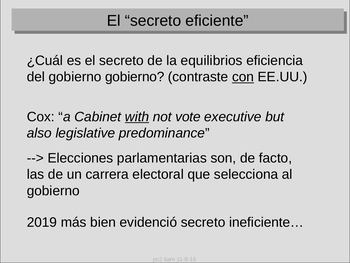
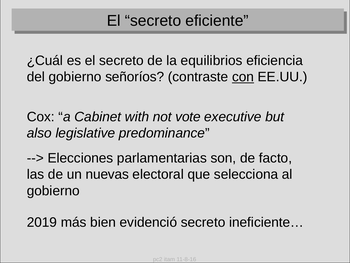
gobierno gobierno: gobierno -> señoríos (135, 77)
with underline: present -> none (137, 117)
carrera: carrera -> nuevas (107, 174)
